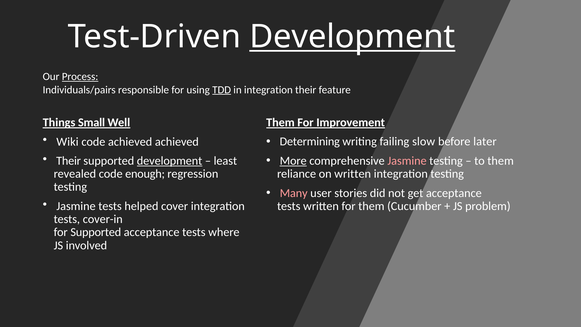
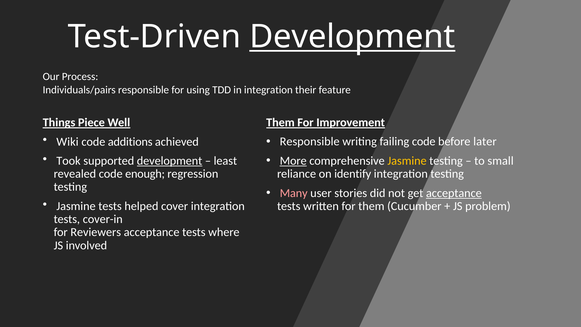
Process underline: present -> none (80, 77)
TDD underline: present -> none (222, 90)
Small: Small -> Piece (91, 122)
code achieved: achieved -> additions (130, 142)
Determining: Determining -> Responsible (310, 142)
failing slow: slow -> code (424, 142)
Their: Their -> Took (68, 161)
Jasmine colour: pink -> yellow (407, 161)
to them: them -> small (501, 161)
on written: written -> identify (353, 174)
acceptance underline: none -> present (454, 193)
for Supported: Supported -> Reviewers (96, 232)
